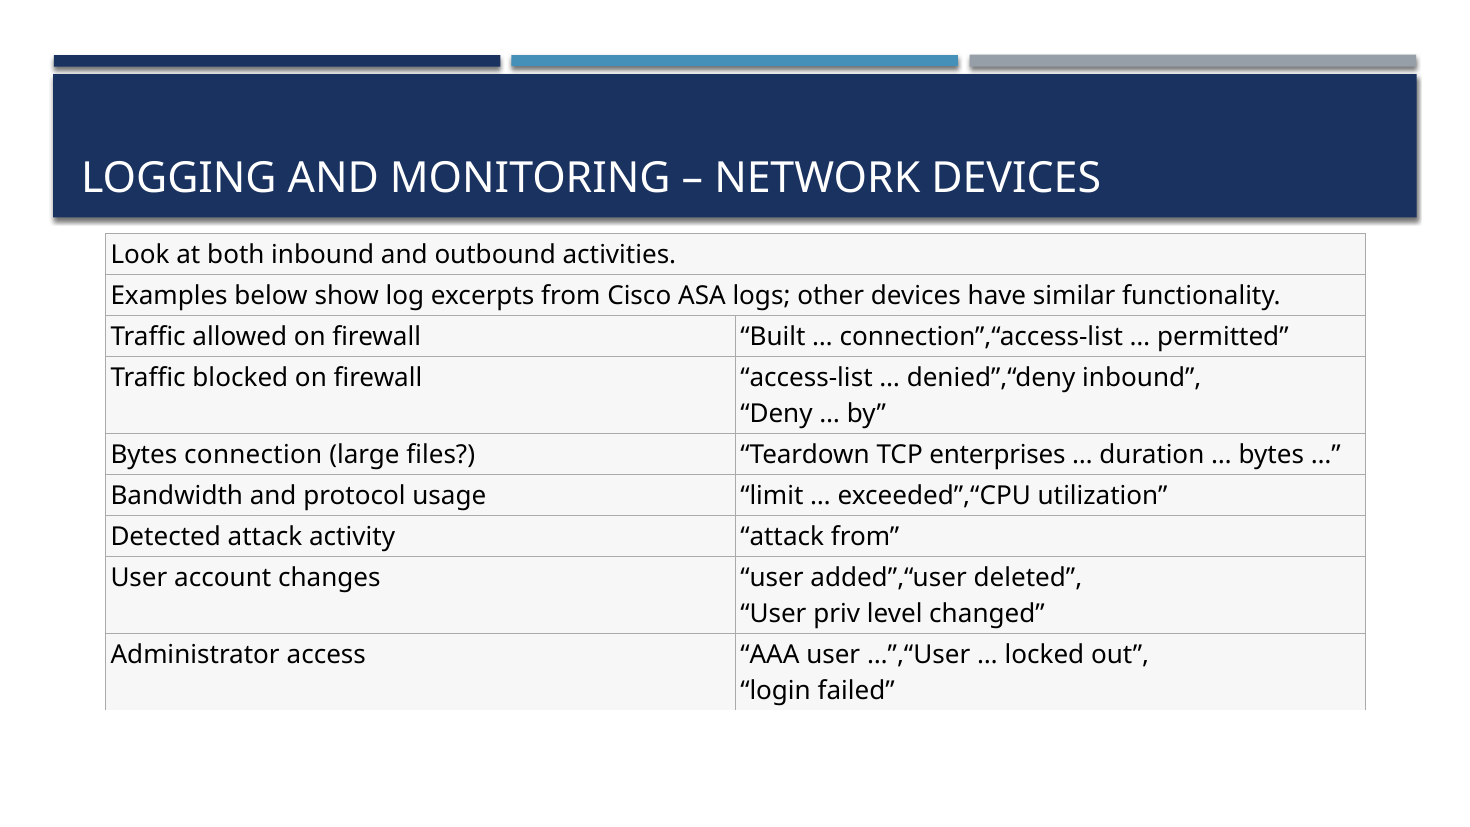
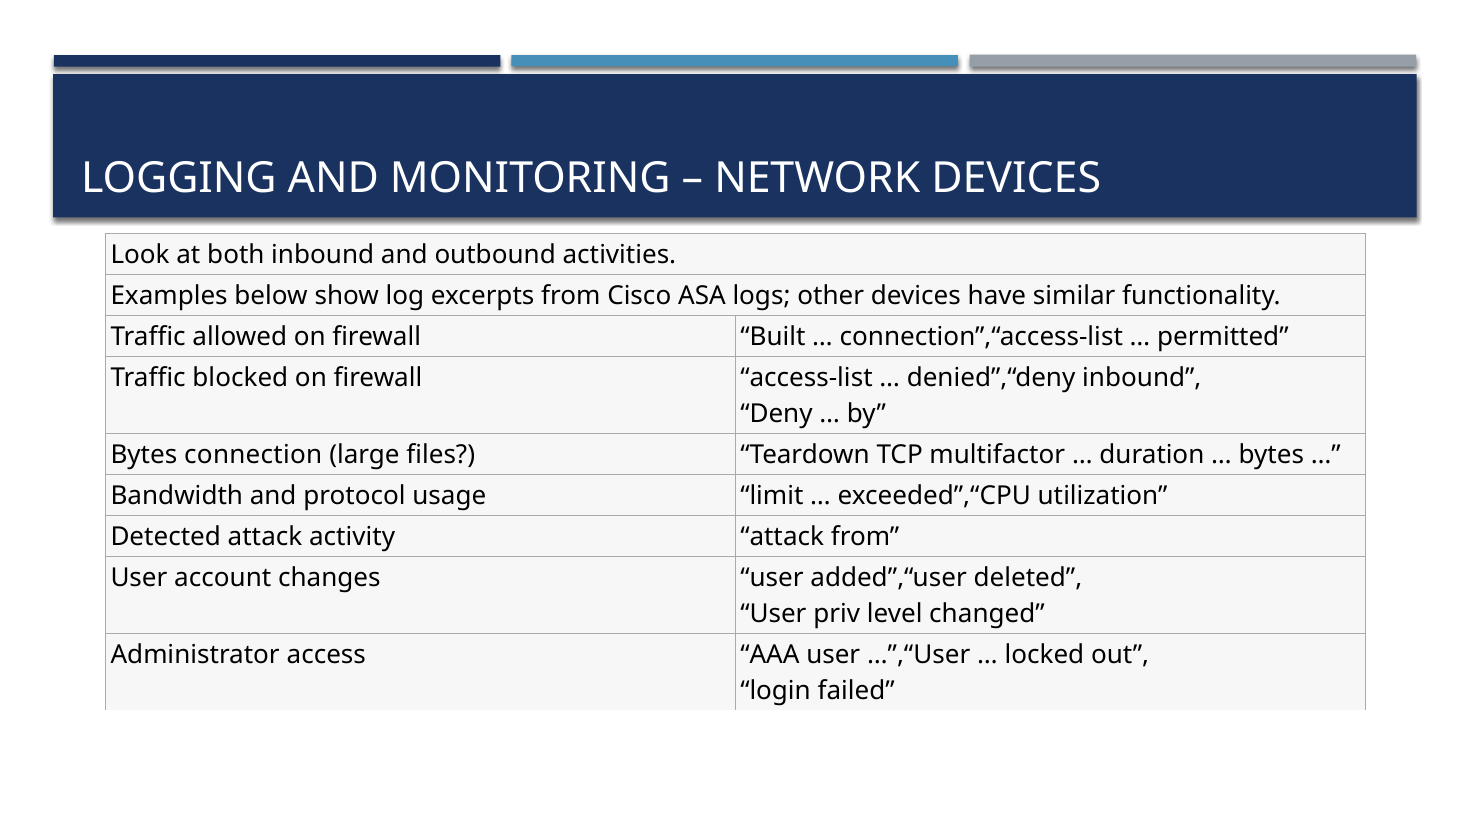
enterprises: enterprises -> multifactor (997, 455)
